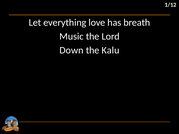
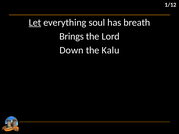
Let underline: none -> present (35, 23)
love: love -> soul (97, 23)
Music: Music -> Brings (72, 36)
